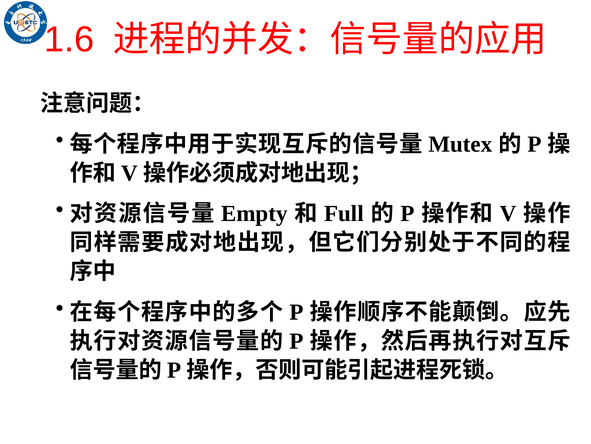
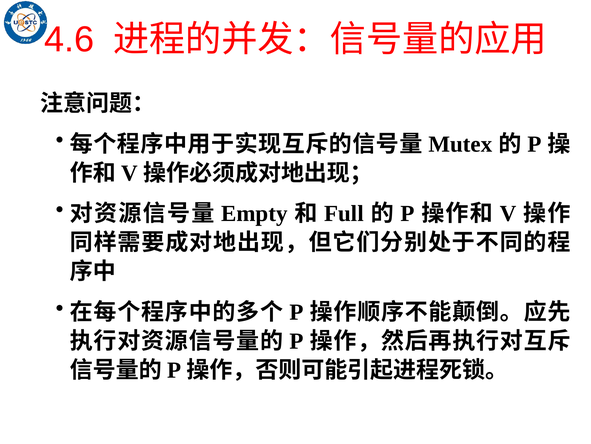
1.6: 1.6 -> 4.6 (69, 39)
